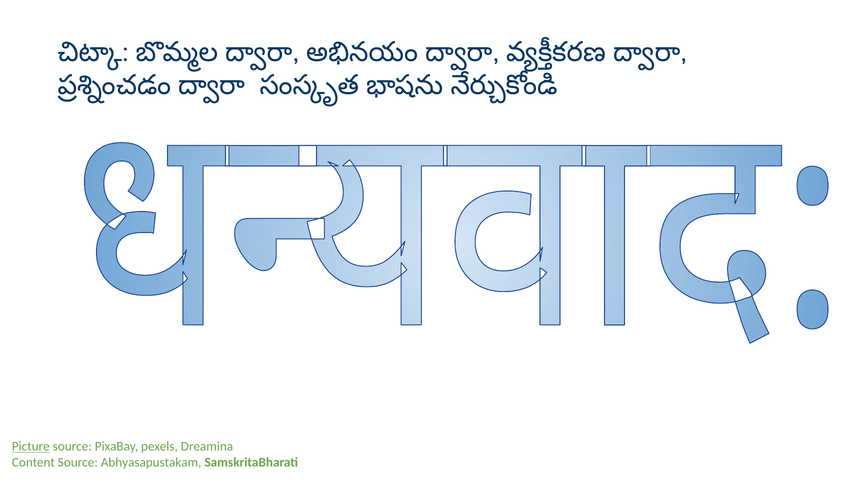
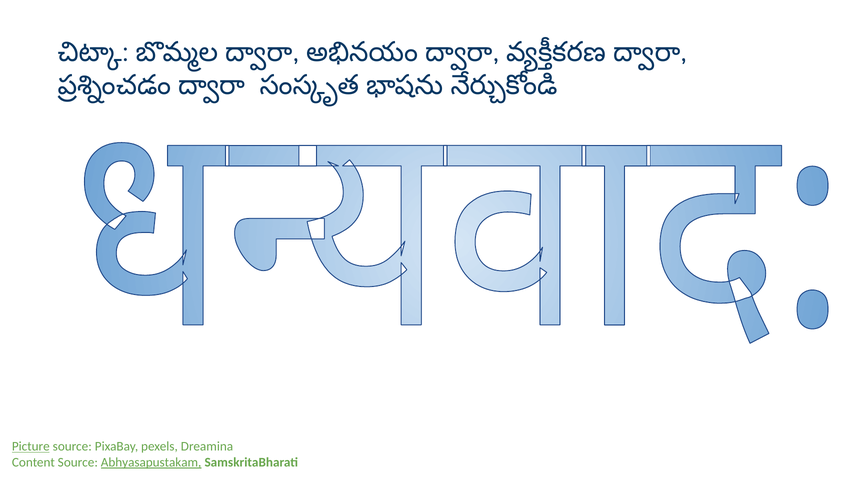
Abhyasapustakam underline: none -> present (151, 462)
